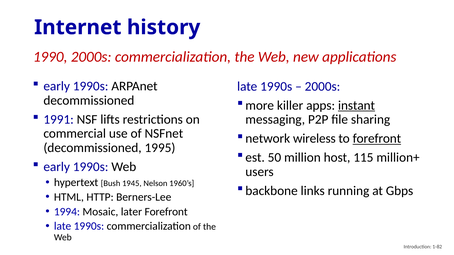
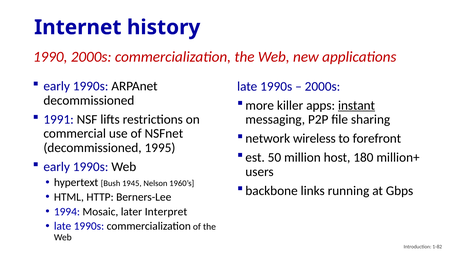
forefront underline: present -> none (377, 139)
115: 115 -> 180 (363, 158)
later Forefront: Forefront -> Interpret (166, 212)
